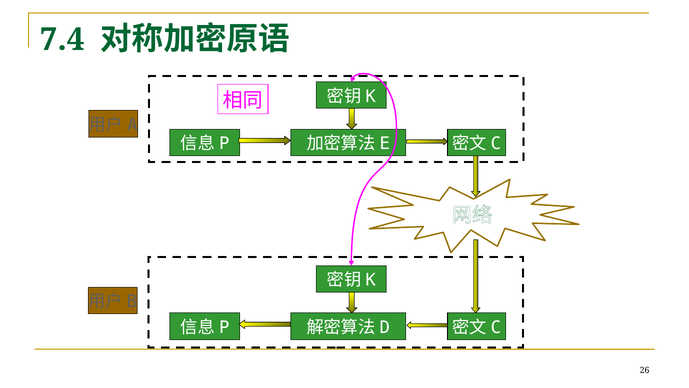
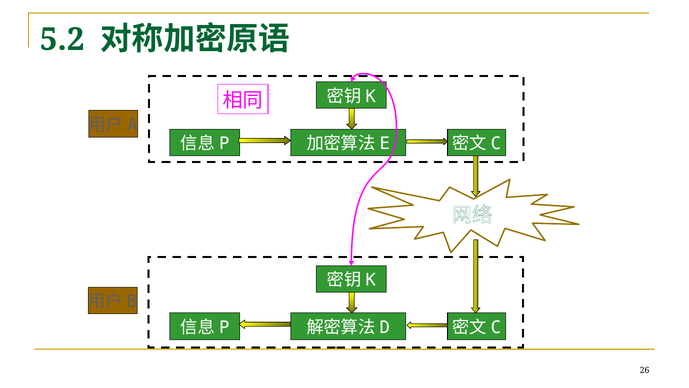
7.4: 7.4 -> 5.2 (62, 39)
